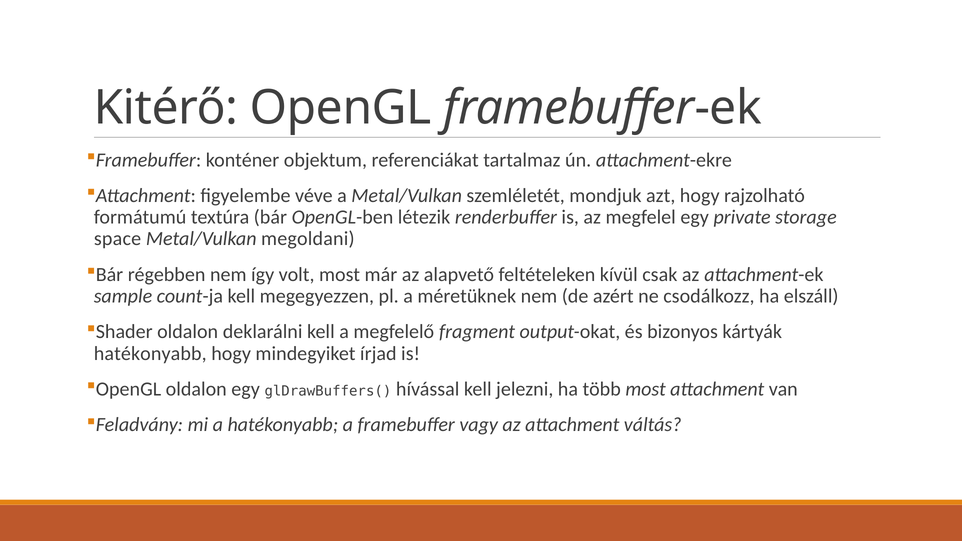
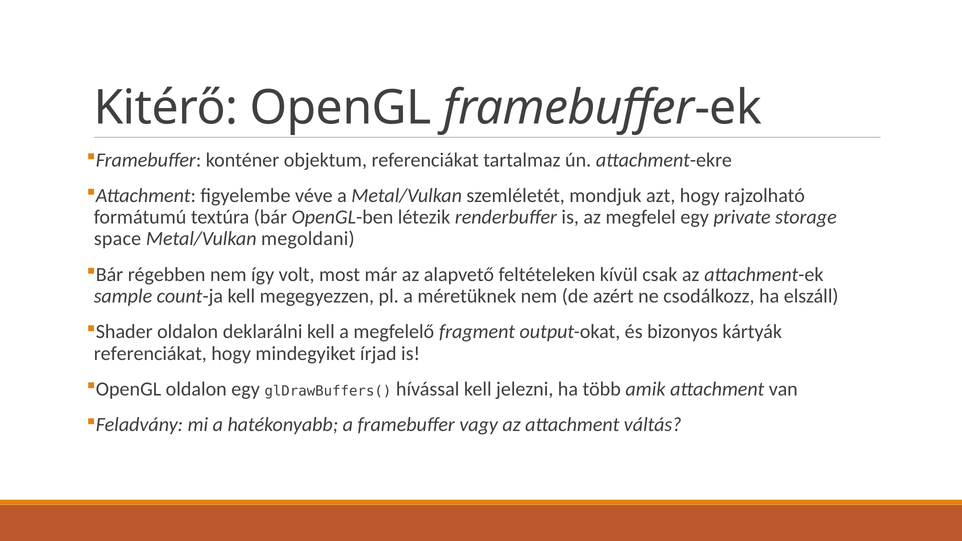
hatékonyabb: hatékonyabb -> referenciákat (150, 354)
több most: most -> amik (646, 389)
